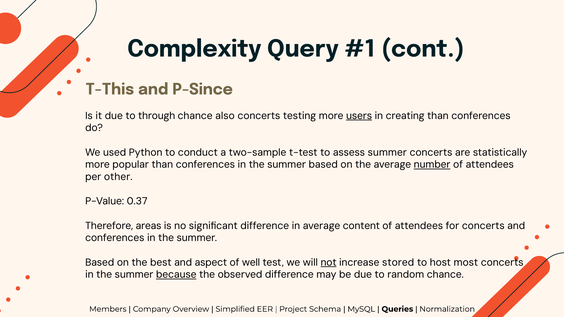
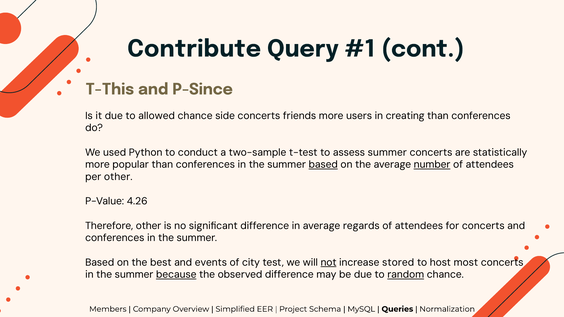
Complexity: Complexity -> Contribute (194, 49)
through: through -> allowed (157, 116)
also: also -> side (225, 116)
testing: testing -> friends (300, 116)
users underline: present -> none (359, 116)
based underline: none -> present (323, 165)
0.37: 0.37 -> 4.26 (137, 201)
Therefore areas: areas -> other (149, 226)
content: content -> regards (361, 226)
aspect: aspect -> events (211, 263)
well: well -> city (251, 263)
random underline: none -> present (406, 275)
